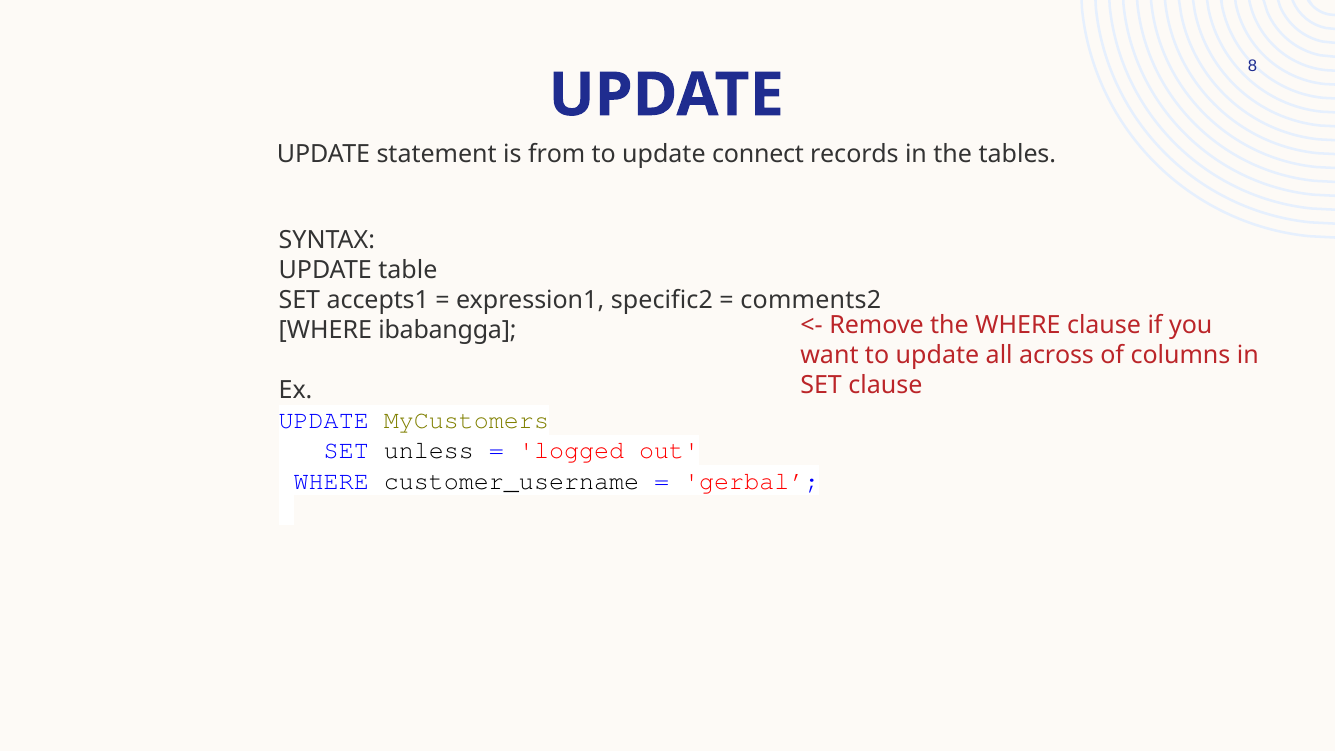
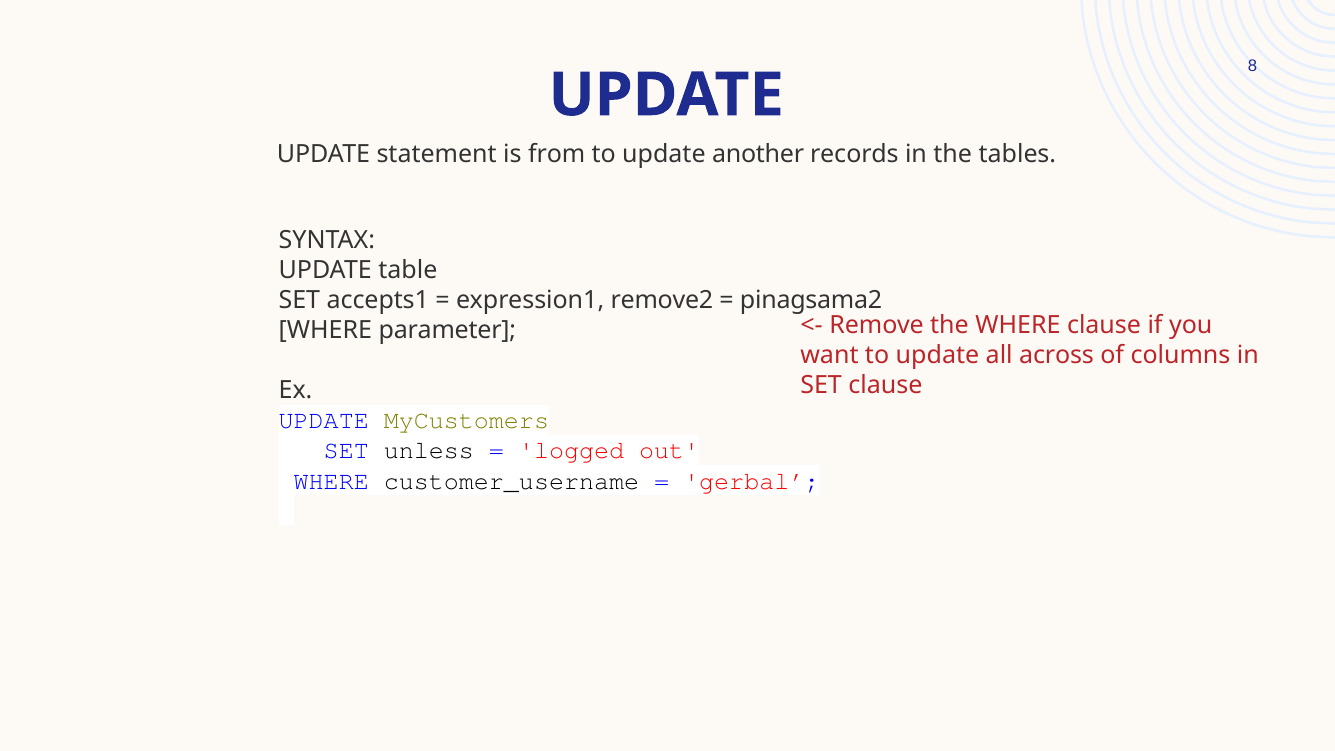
connect: connect -> another (758, 155)
specific2: specific2 -> remove2 (662, 301)
comments2: comments2 -> pinagsama2 (811, 301)
ibabangga: ibabangga -> parameter (447, 331)
